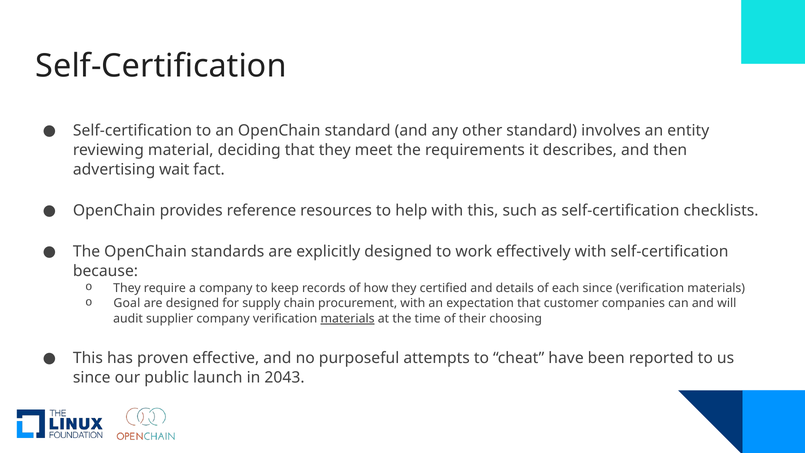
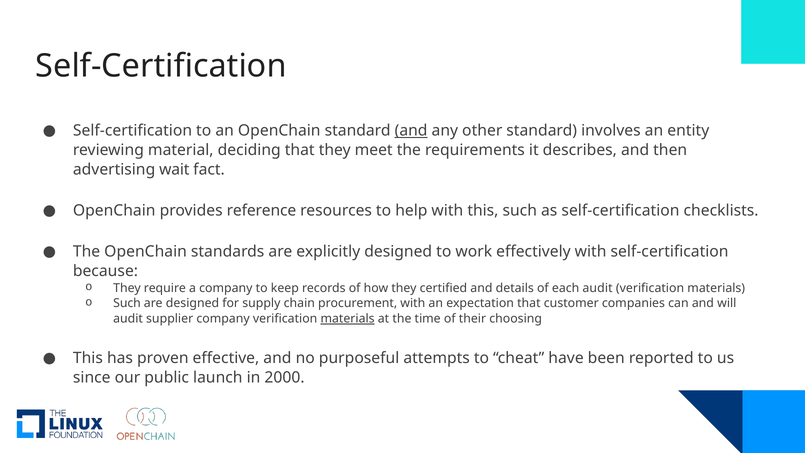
and underline: none -> present (411, 131)
each since: since -> audit (598, 288)
Goal: Goal -> Such (127, 303)
2043: 2043 -> 2000 (285, 377)
